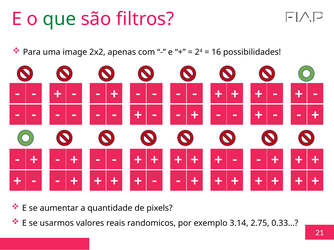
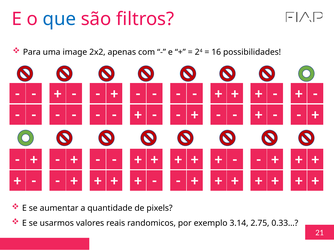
que colour: green -> blue (59, 19)
